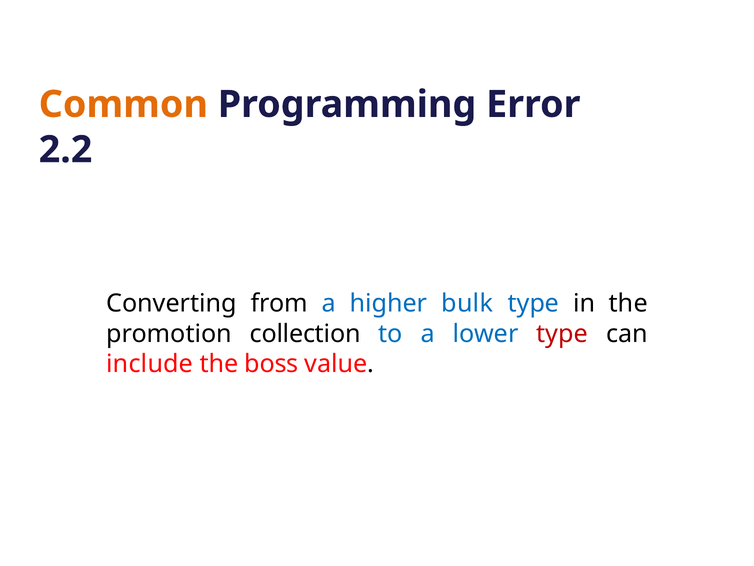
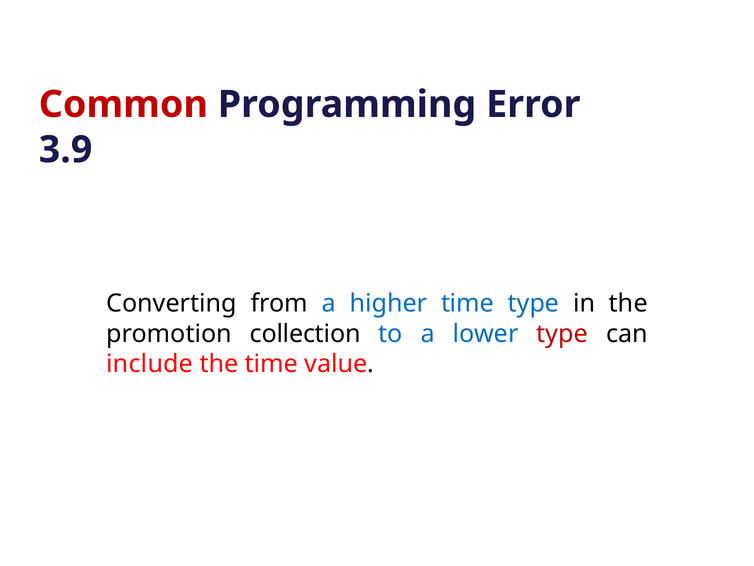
Common colour: orange -> red (123, 104)
2.2: 2.2 -> 3.9 (66, 150)
higher bulk: bulk -> time (467, 303)
the boss: boss -> time (271, 364)
